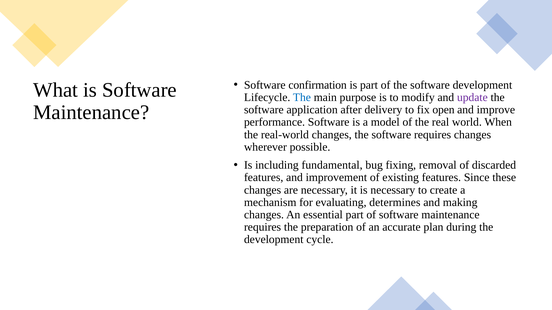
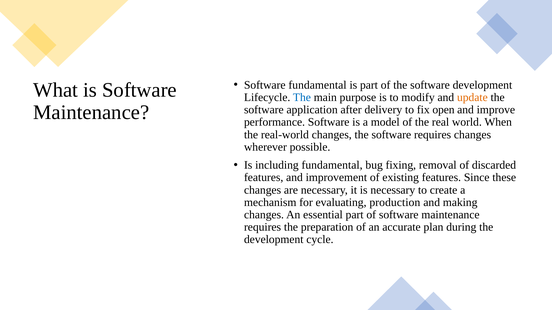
Software confirmation: confirmation -> fundamental (317, 85)
update colour: purple -> orange (472, 98)
determines: determines -> production (395, 203)
